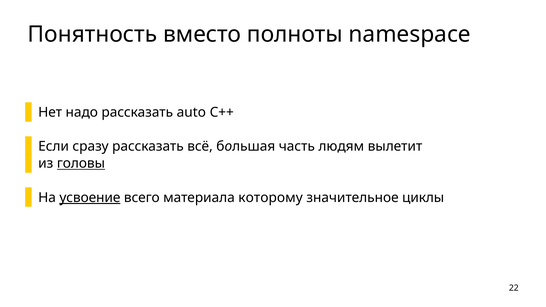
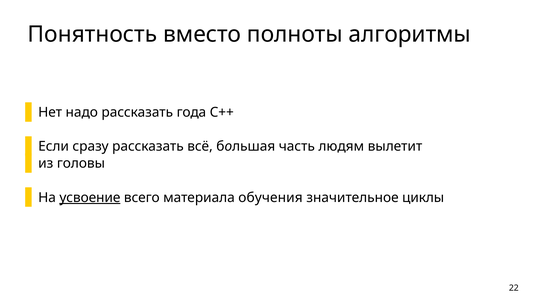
namespace: namespace -> алгоритмы (410, 34)
auto: auto -> года (191, 112)
головы underline: present -> none (81, 164)
которому: которому -> обучения (271, 198)
